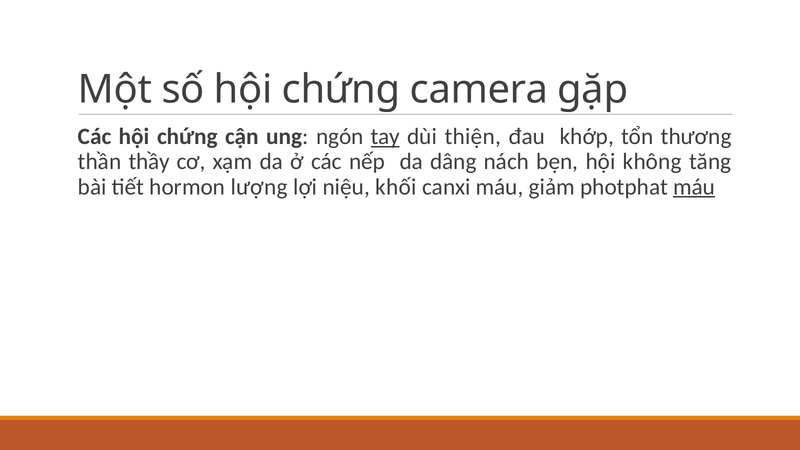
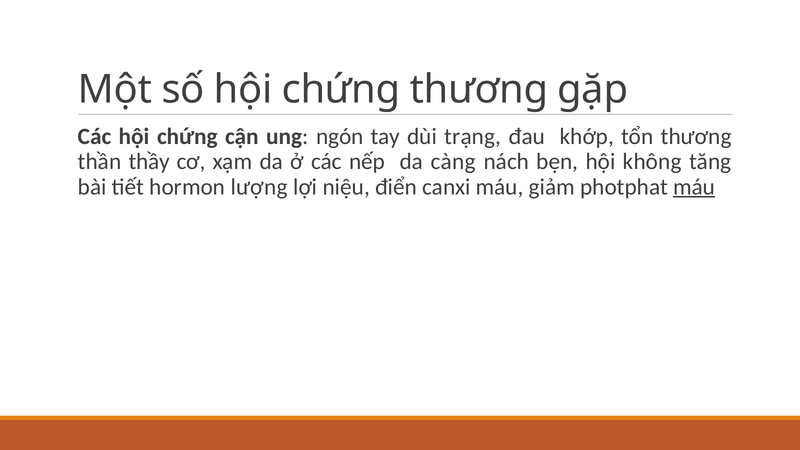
chứng camera: camera -> thương (479, 90)
tay underline: present -> none (385, 137)
thiện: thiện -> trạng (473, 137)
dâng: dâng -> càng (453, 162)
khối: khối -> điển (396, 187)
